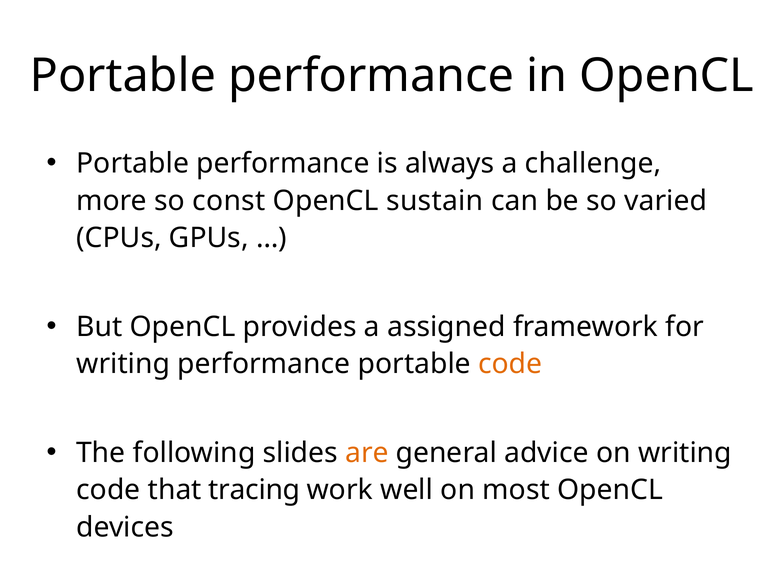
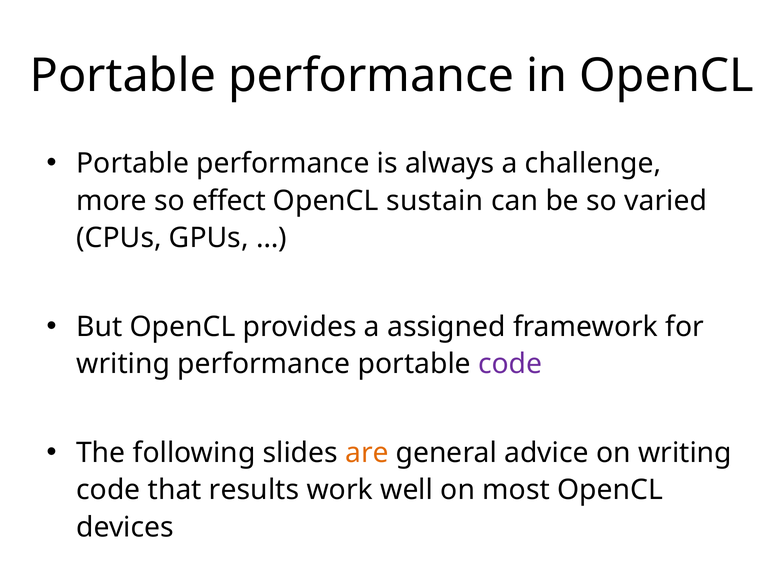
const: const -> effect (229, 201)
code colour: orange -> purple (510, 364)
tracing: tracing -> results (254, 490)
